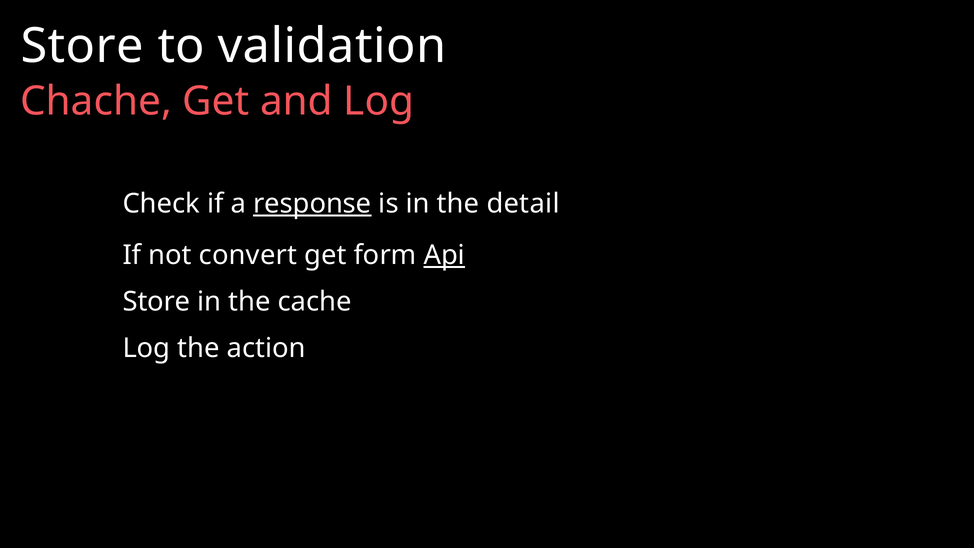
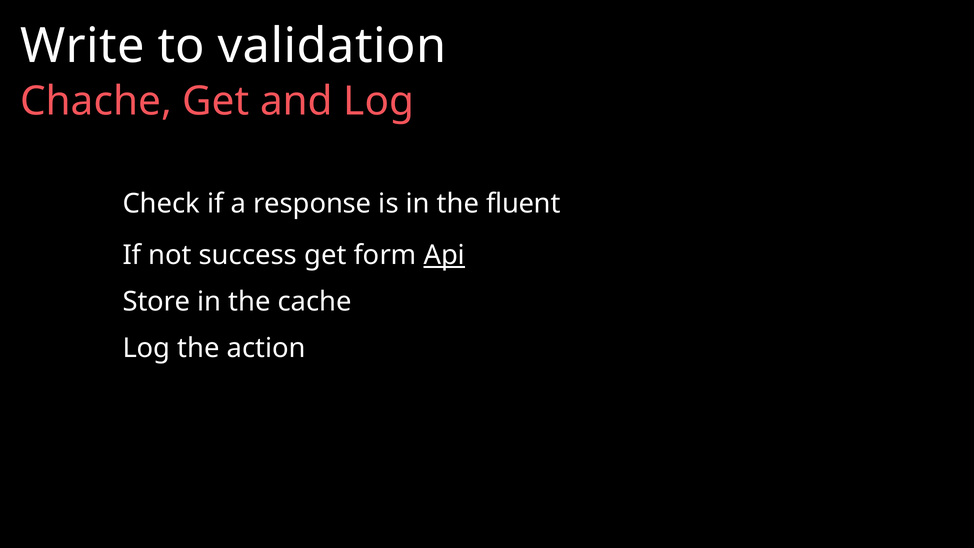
Store: Store -> Write (82, 46)
response underline: present -> none (312, 204)
detail: detail -> fluent (523, 204)
convert: convert -> success (248, 255)
